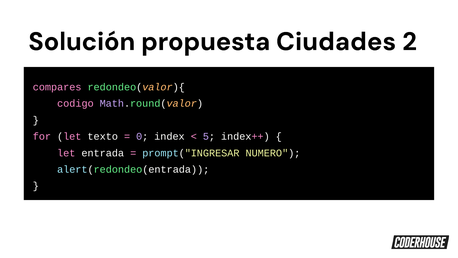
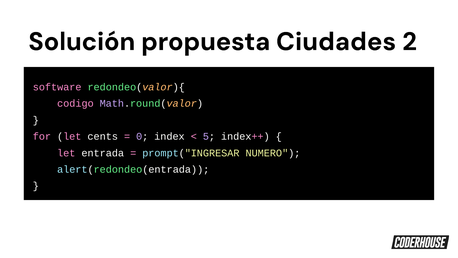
compares: compares -> software (57, 87)
texto: texto -> cents (103, 136)
